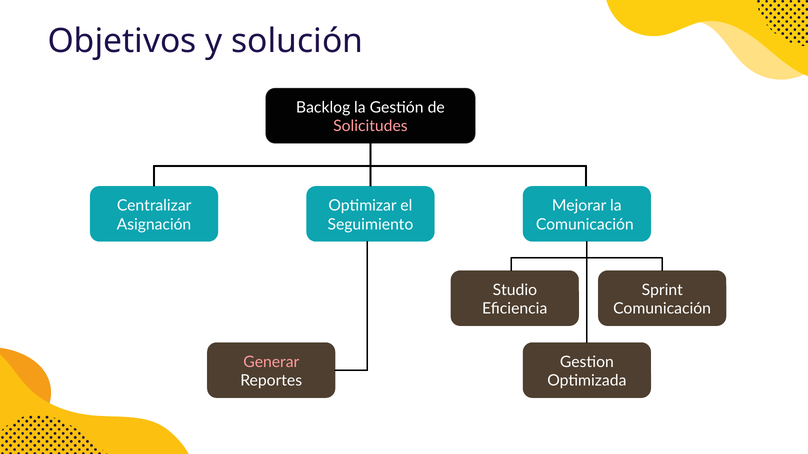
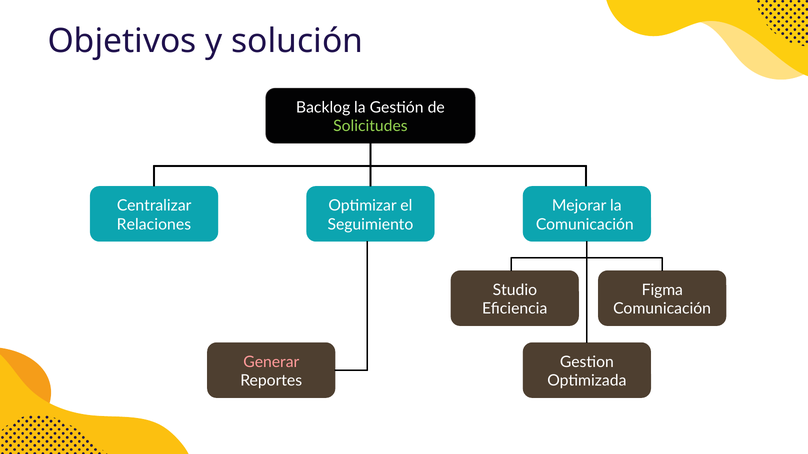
Solicitudes colour: pink -> light green (370, 126)
Asignación: Asignación -> Relaciones (154, 225)
Sprint: Sprint -> Figma (662, 290)
